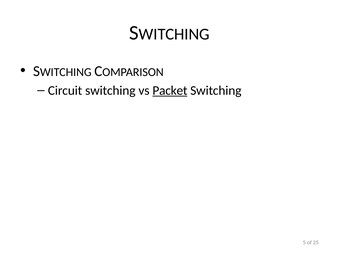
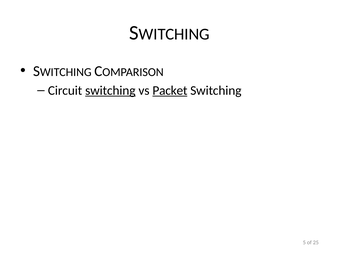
switching underline: none -> present (110, 91)
